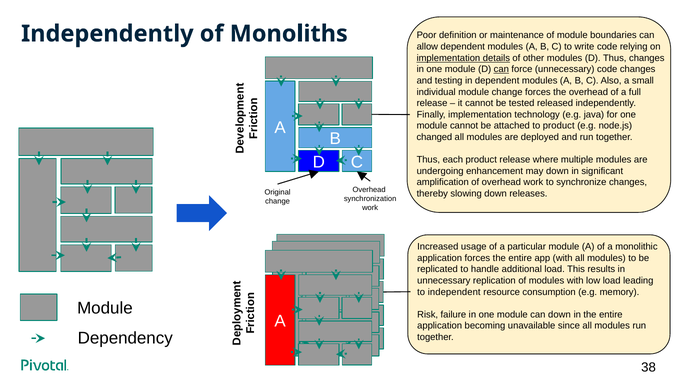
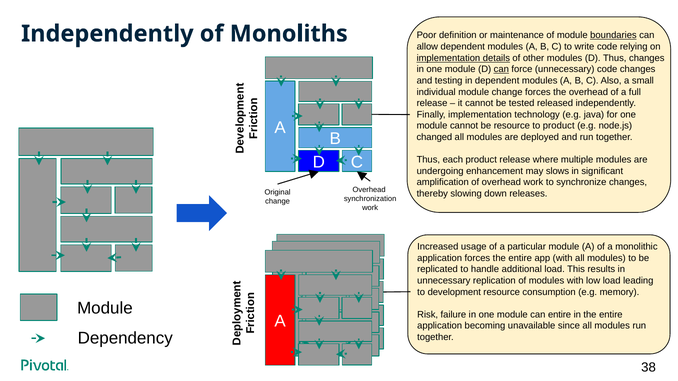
boundaries underline: none -> present (613, 35)
be attached: attached -> resource (512, 126)
may down: down -> slows (557, 171)
independent: independent -> development (454, 292)
can down: down -> entire (560, 315)
